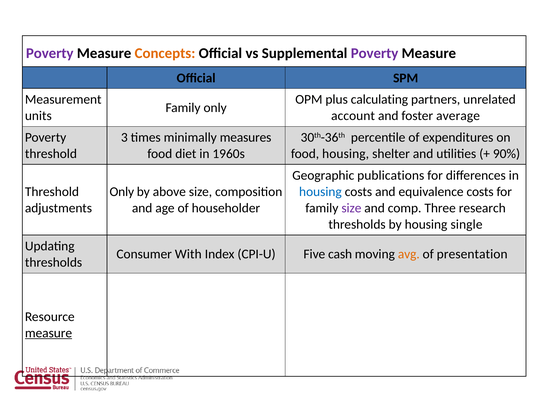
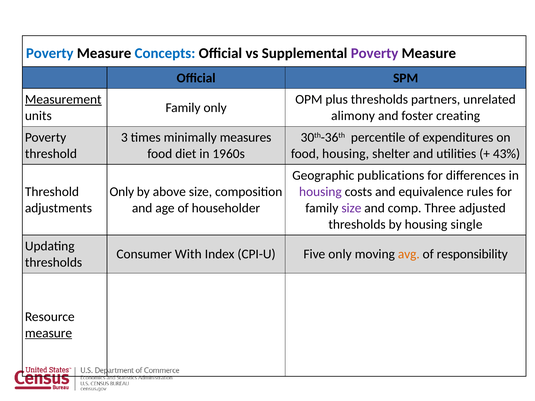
Poverty colour: purple -> blue (50, 53)
Concepts colour: orange -> blue (165, 53)
Measurement underline: none -> present (63, 100)
plus calculating: calculating -> thresholds (379, 100)
account: account -> alimony (353, 116)
average: average -> creating (458, 116)
90%: 90% -> 43% (507, 154)
housing colour: blue -> purple (320, 192)
equivalence costs: costs -> rules (480, 192)
research: research -> adjusted (482, 208)
Five cash: cash -> only (340, 254)
presentation: presentation -> responsibility (472, 254)
